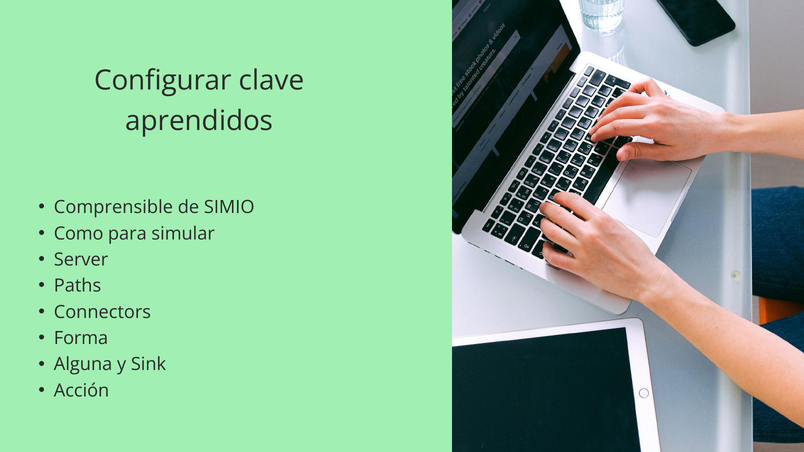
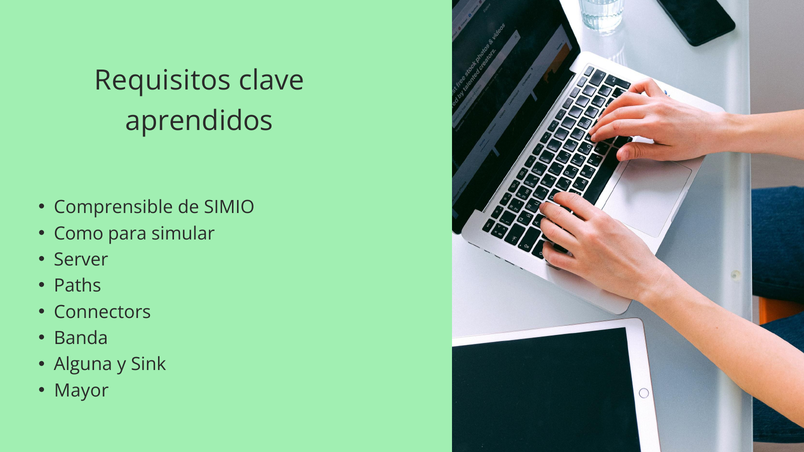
Configurar: Configurar -> Requisitos (163, 81)
Forma: Forma -> Banda (81, 338)
Acción: Acción -> Mayor (81, 391)
